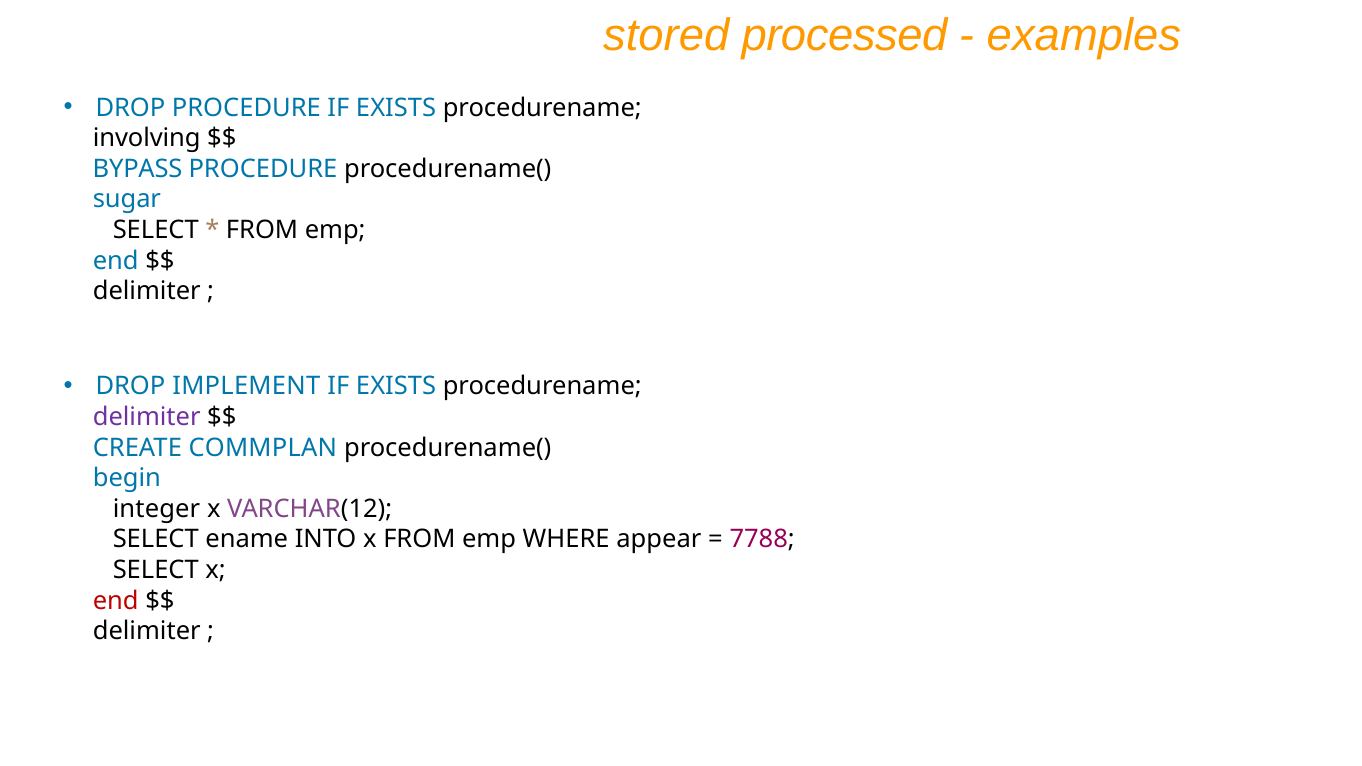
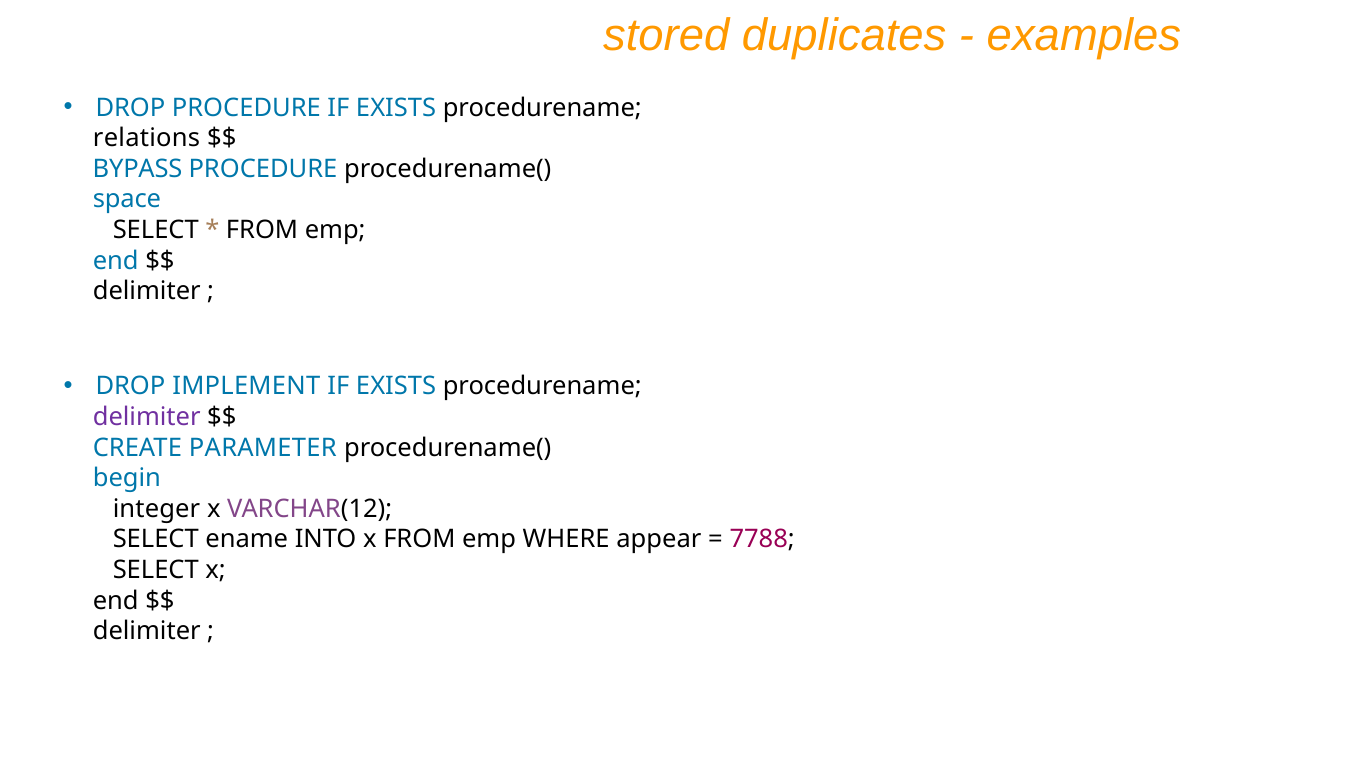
processed: processed -> duplicates (844, 35)
involving: involving -> relations (147, 138)
sugar: sugar -> space (127, 200)
COMMPLAN: COMMPLAN -> PARAMETER (263, 448)
end colour: red -> black (116, 601)
